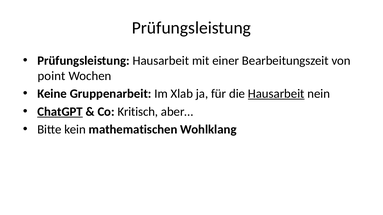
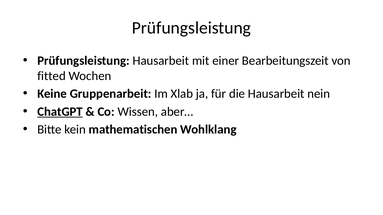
point: point -> fitted (52, 76)
Hausarbeit underline: present -> none (276, 94)
Kritisch: Kritisch -> Wissen (138, 112)
